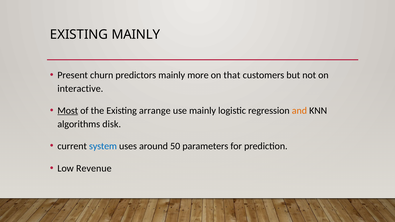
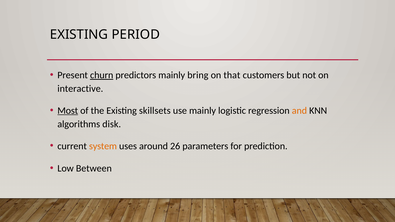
EXISTING MAINLY: MAINLY -> PERIOD (136, 35)
churn underline: none -> present (102, 75)
more: more -> bring (198, 75)
arrange: arrange -> skillsets (155, 111)
system colour: blue -> orange (103, 146)
50: 50 -> 26 (175, 146)
Revenue: Revenue -> Between (94, 169)
